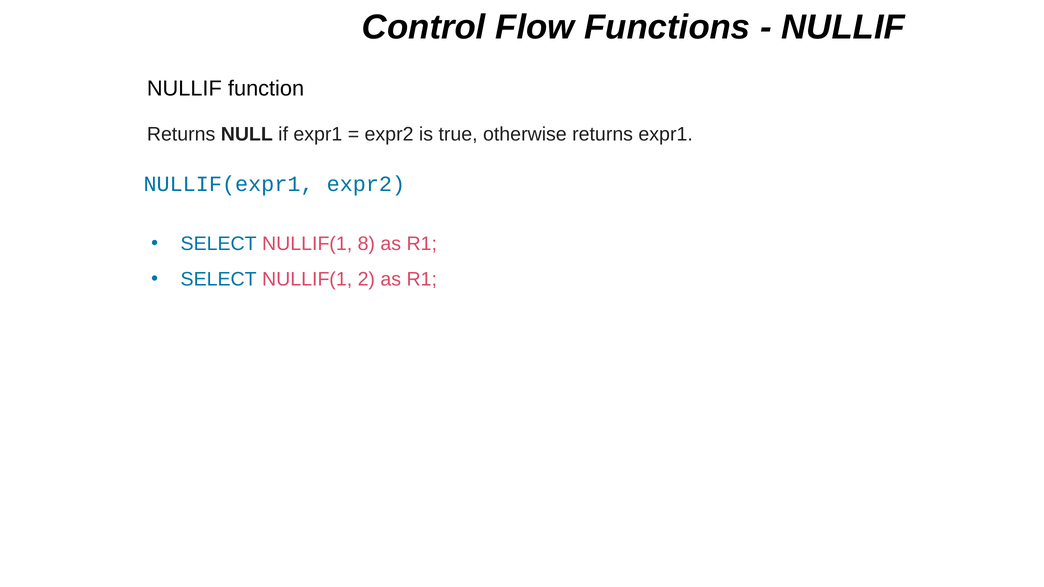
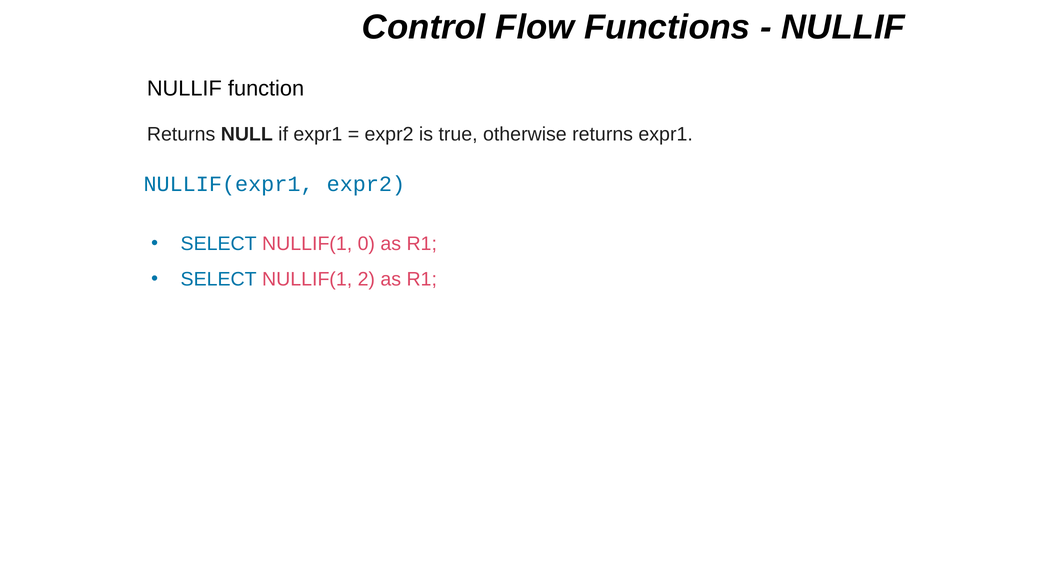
8: 8 -> 0 (366, 244)
